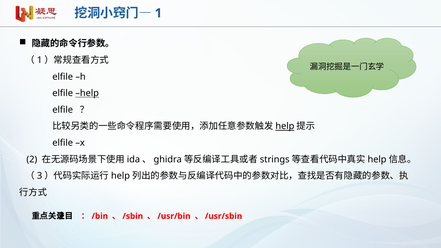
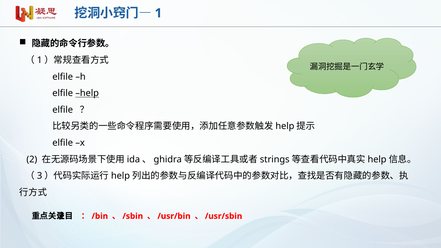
help underline: present -> none (285, 126)
